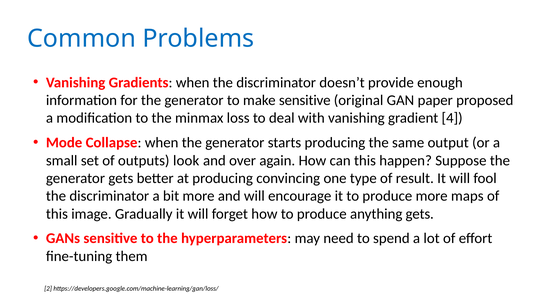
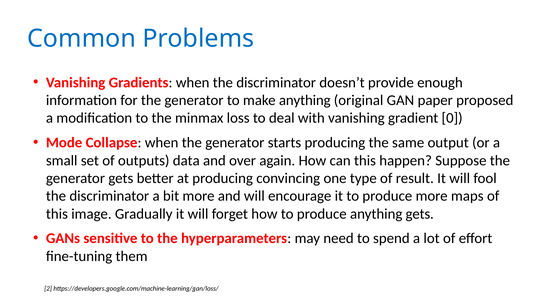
make sensitive: sensitive -> anything (305, 100)
4: 4 -> 0 (452, 118)
look: look -> data (186, 161)
